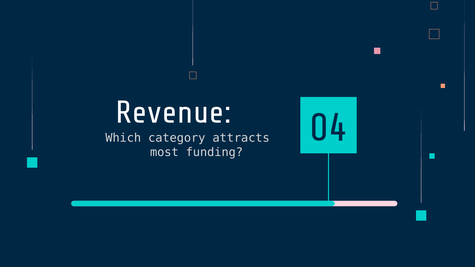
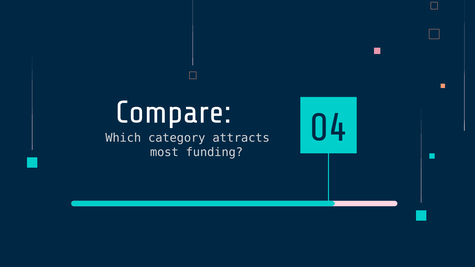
Revenue: Revenue -> Compare (173, 112)
